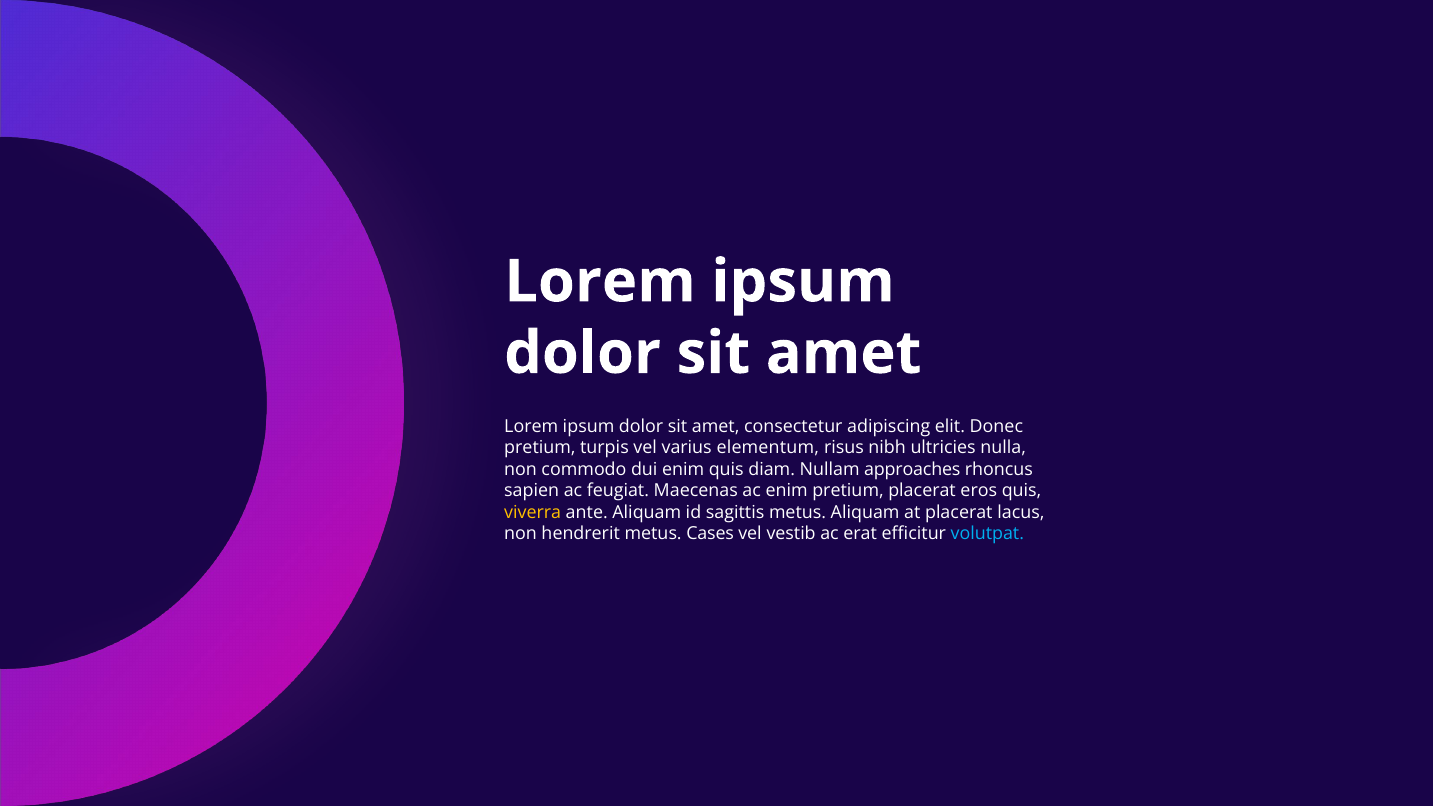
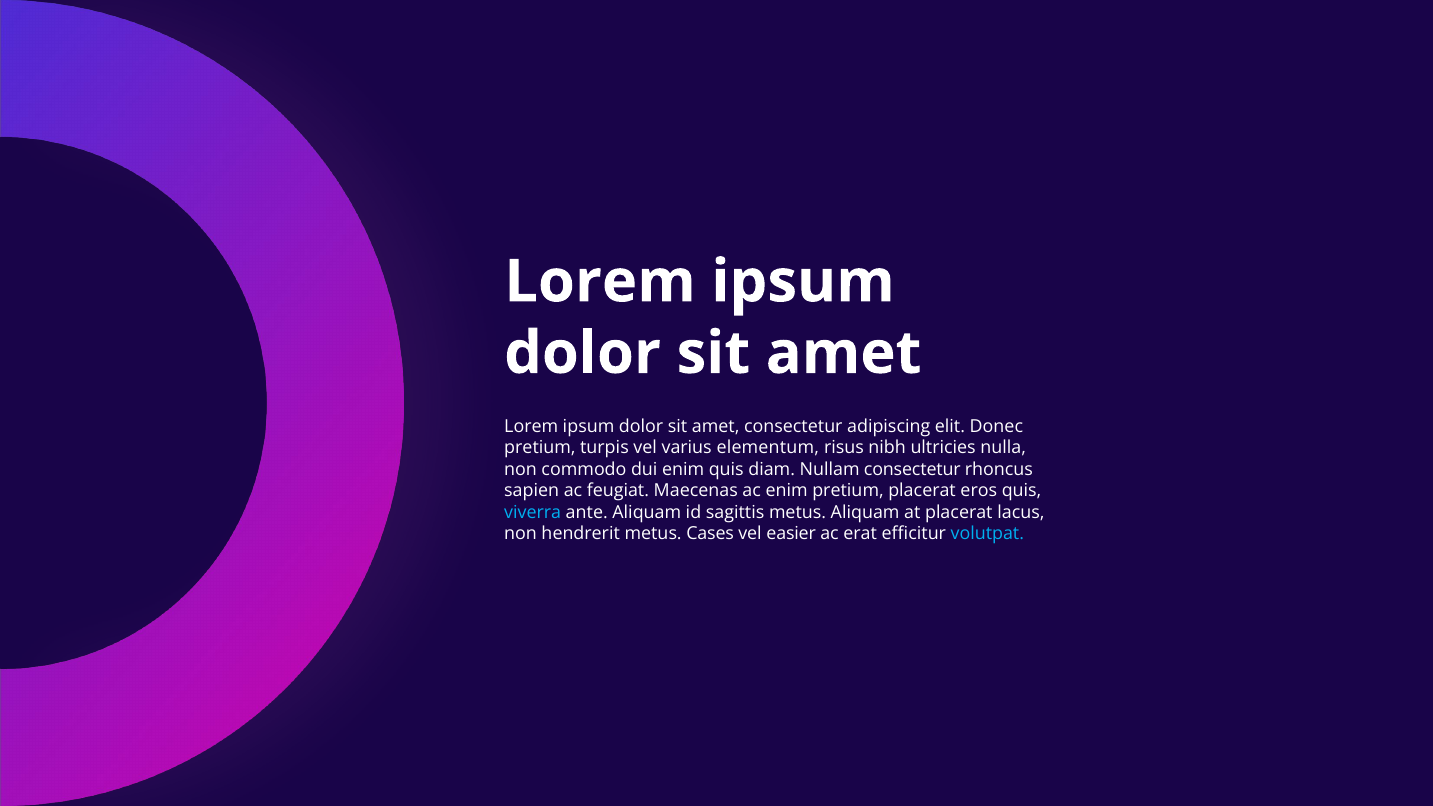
Nullam approaches: approaches -> consectetur (912, 469)
viverra colour: yellow -> light blue (533, 512)
vestib: vestib -> easier (791, 534)
